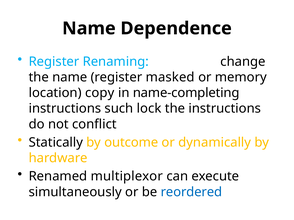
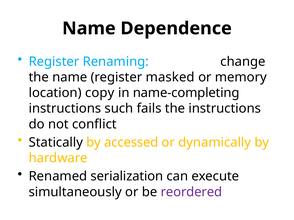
lock: lock -> fails (149, 109)
outcome: outcome -> accessed (131, 143)
multiplexor: multiplexor -> serialization (127, 177)
reordered colour: blue -> purple (191, 192)
